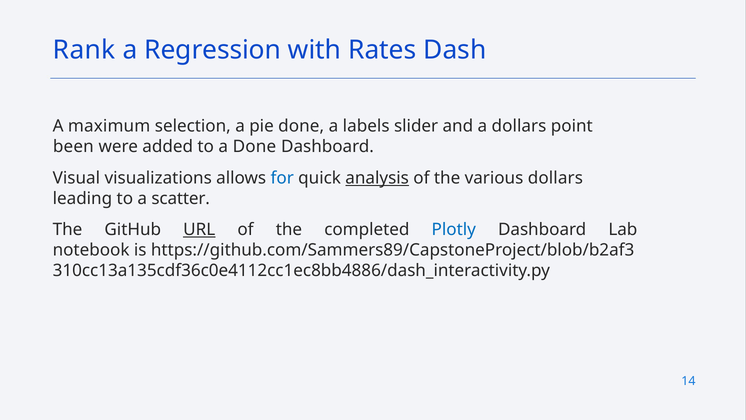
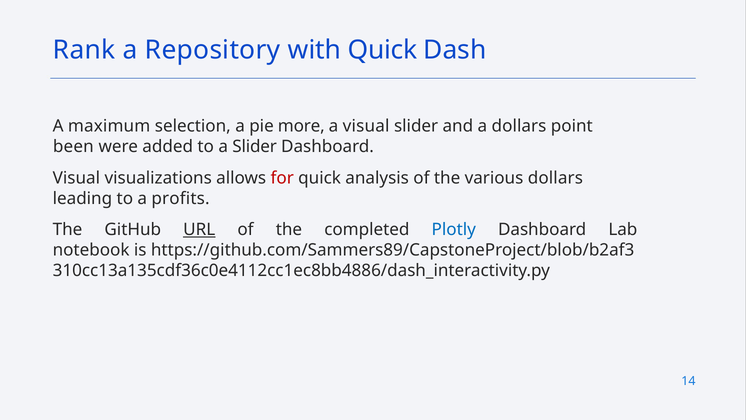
Regression: Regression -> Repository (213, 50)
with Rates: Rates -> Quick (382, 50)
pie done: done -> more (301, 126)
a labels: labels -> visual (366, 126)
a Done: Done -> Slider (255, 146)
for colour: blue -> red (282, 178)
analysis underline: present -> none (377, 178)
scatter: scatter -> profits (181, 198)
